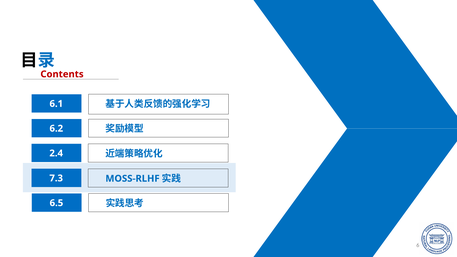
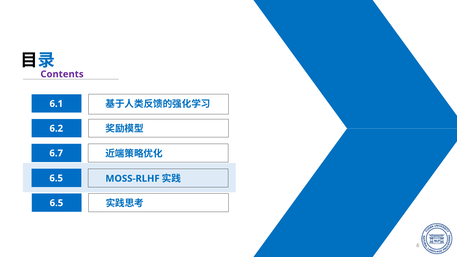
Contents colour: red -> purple (62, 74)
2.4: 2.4 -> 6.7 (56, 153)
7.3: 7.3 -> 6.5 (56, 178)
